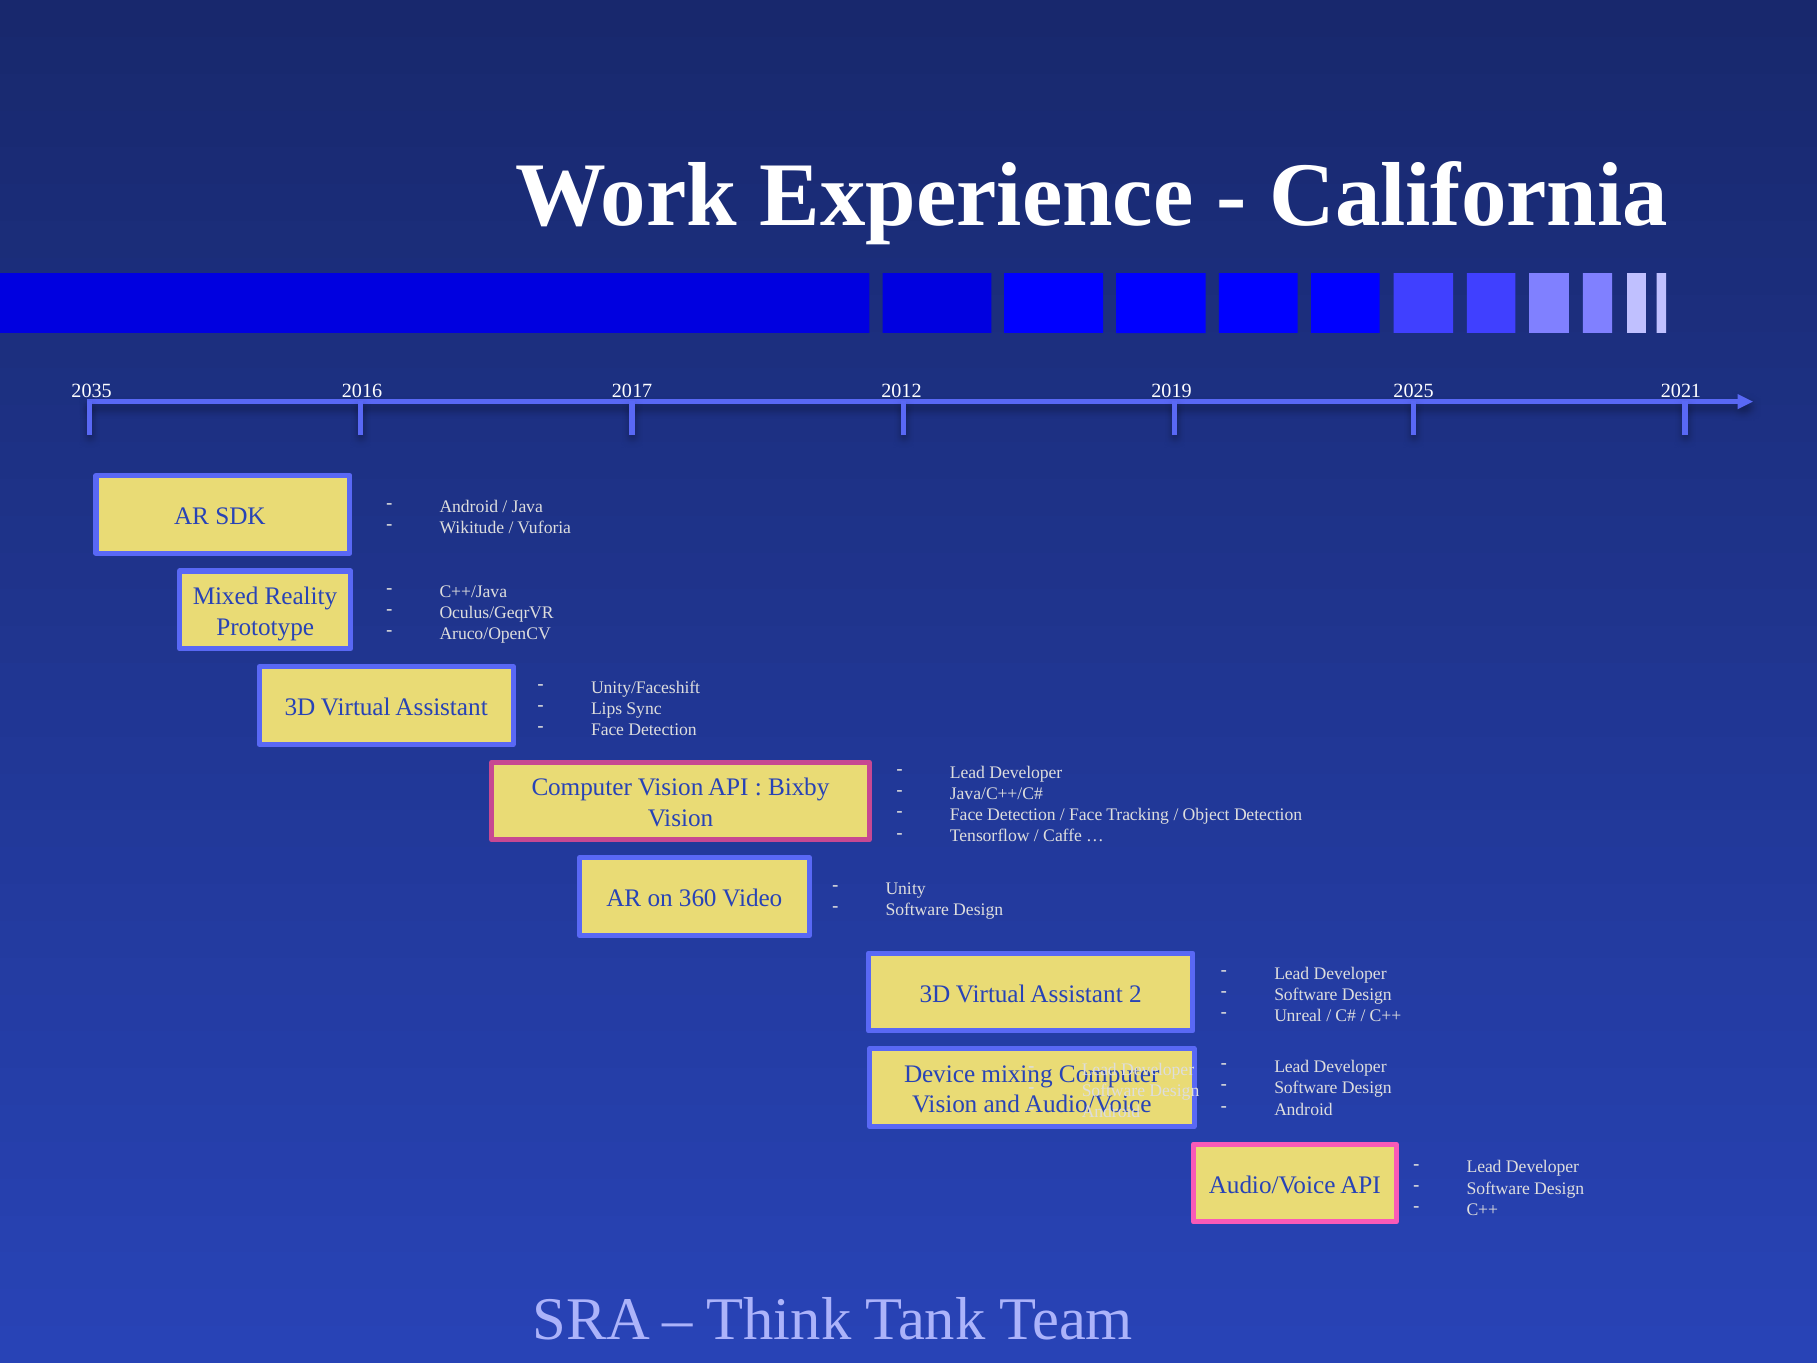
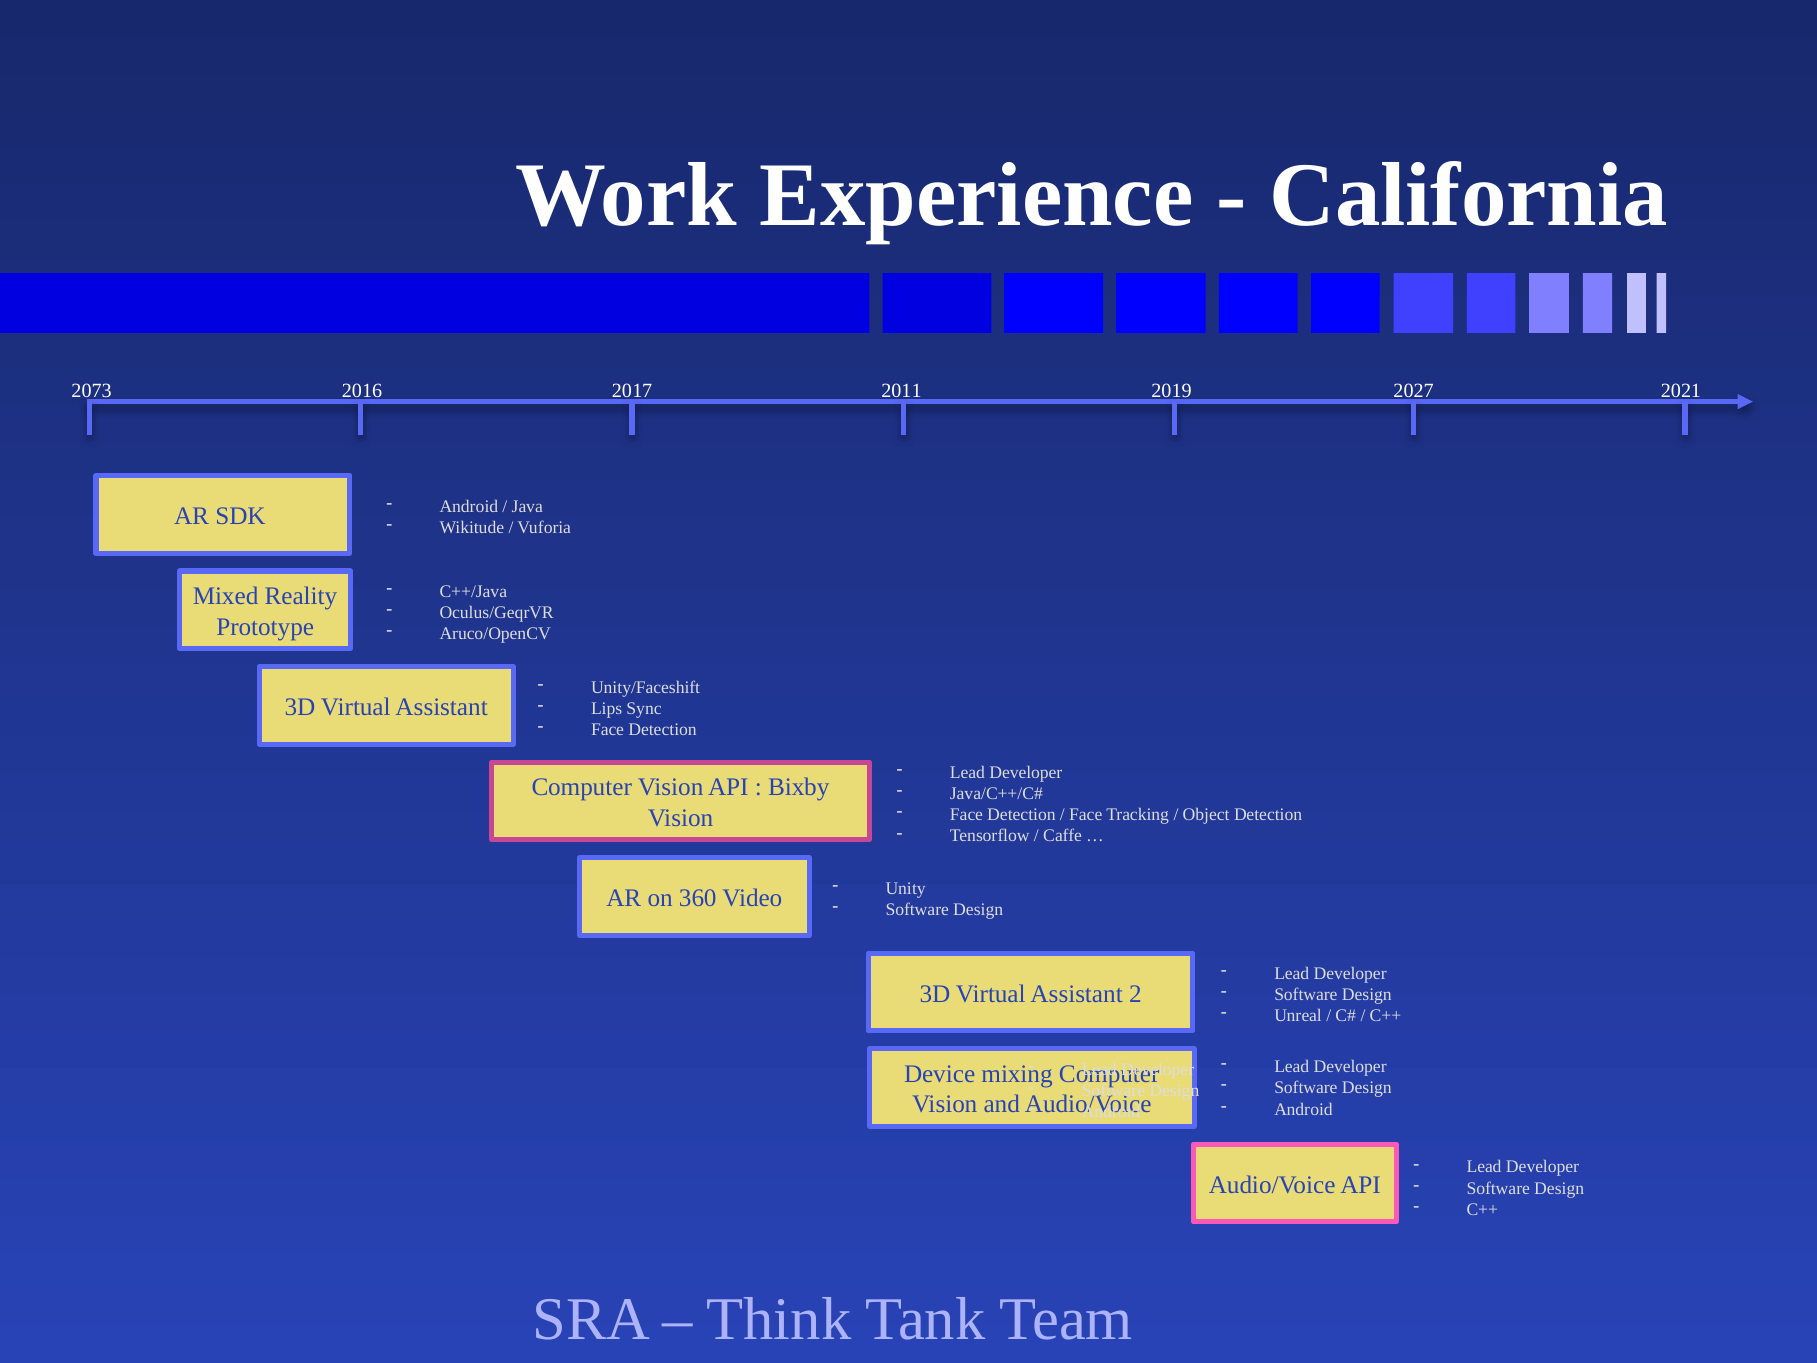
2035: 2035 -> 2073 (92, 390)
2012: 2012 -> 2011 (901, 390)
2025: 2025 -> 2027 (1414, 390)
